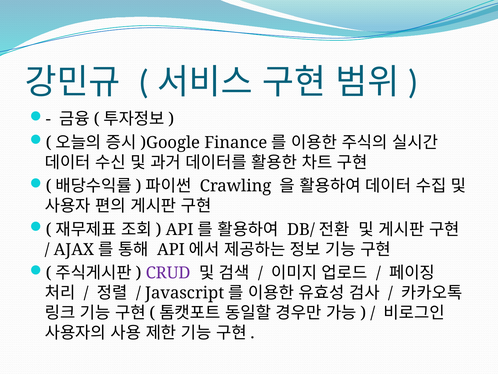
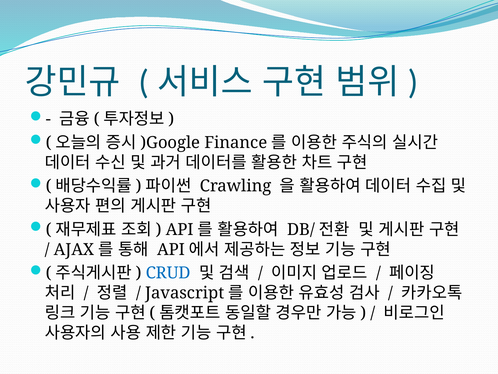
CRUD colour: purple -> blue (168, 273)
